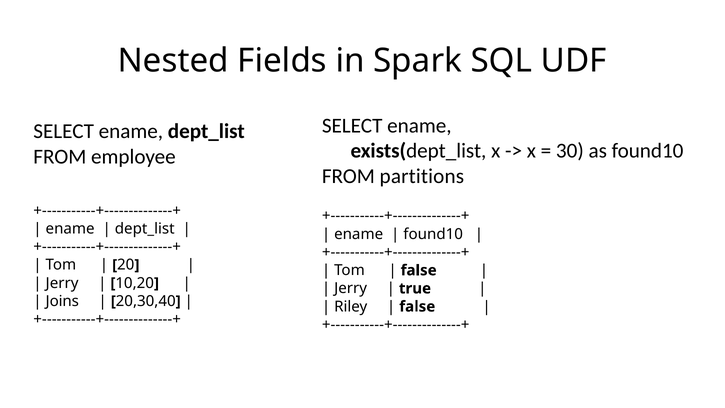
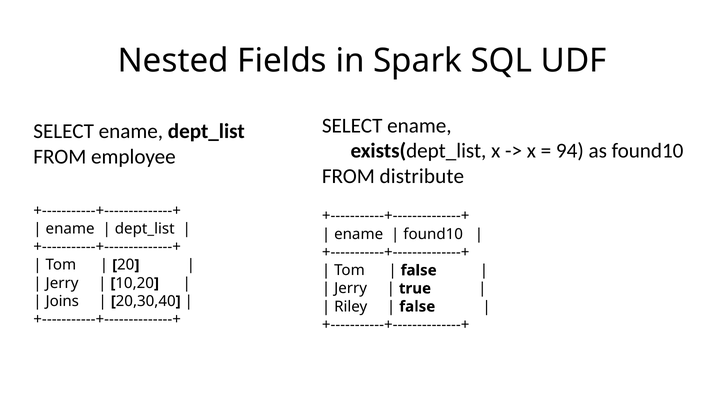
30: 30 -> 94 (570, 151)
partitions: partitions -> distribute (422, 176)
